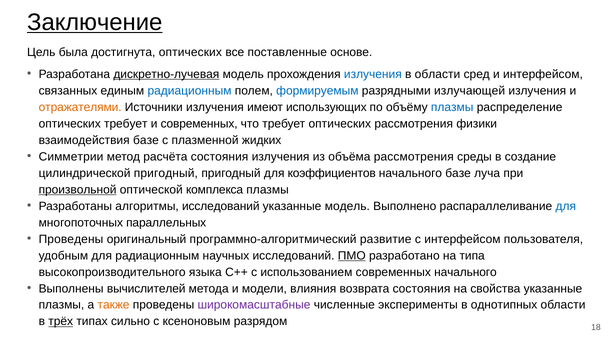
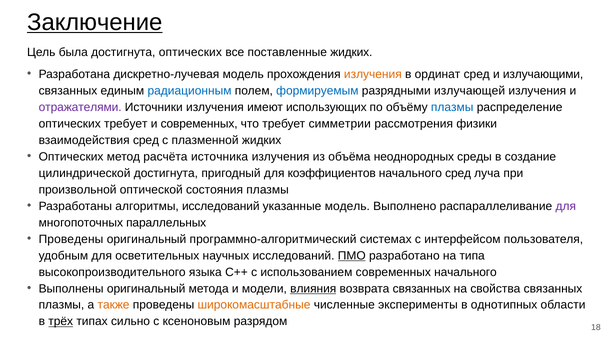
поставленные основе: основе -> жидких (351, 53)
дискретно-лучевая underline: present -> none (166, 74)
излучения colour: blue -> orange (373, 74)
в области: области -> ординат (438, 74)
и интерфейсом: интерфейсом -> излучающими (543, 74)
отражателями colour: orange -> purple (80, 107)
требует оптических: оптических -> симметрии (340, 124)
взаимодействия базе: базе -> сред (146, 140)
Симметрии: Симметрии -> Оптических (71, 157)
расчёта состояния: состояния -> источника (220, 157)
объёма рассмотрения: рассмотрения -> неоднородных (414, 157)
цилиндрической пригодный: пригодный -> достигнута (166, 173)
начального базе: базе -> сред (458, 173)
произвольной underline: present -> none (78, 190)
комплекса: комплекса -> состояния (215, 190)
для colour: blue -> purple (566, 206)
развитие: развитие -> системах (386, 239)
для радиационным: радиационным -> осветительных (157, 256)
Выполнены вычислителей: вычислителей -> оригинальный (146, 289)
влияния underline: none -> present (313, 289)
возврата состояния: состояния -> связанных (422, 289)
свойства указанные: указанные -> связанных (553, 289)
широкомасштабные colour: purple -> orange (254, 305)
